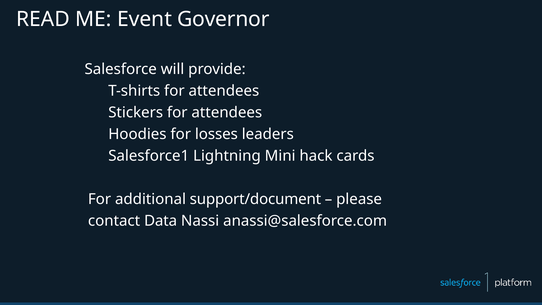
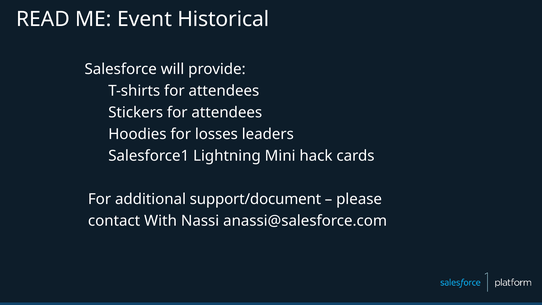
Governor: Governor -> Historical (223, 19)
Data: Data -> With (161, 221)
